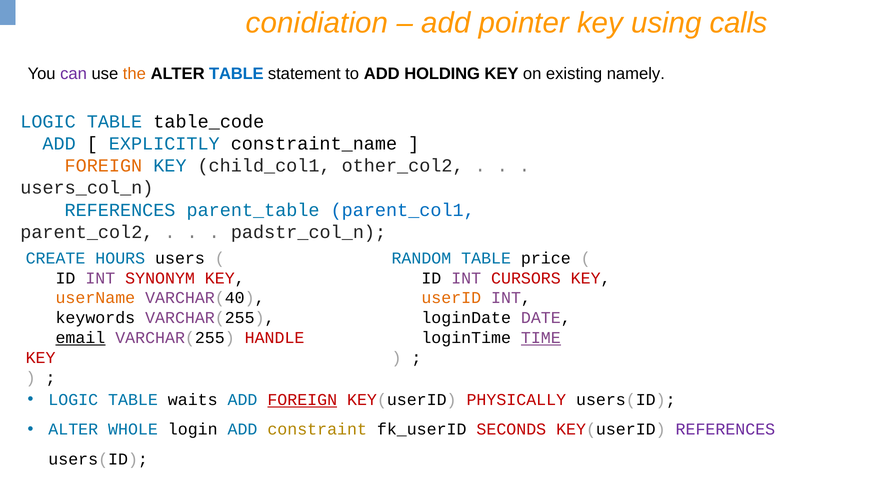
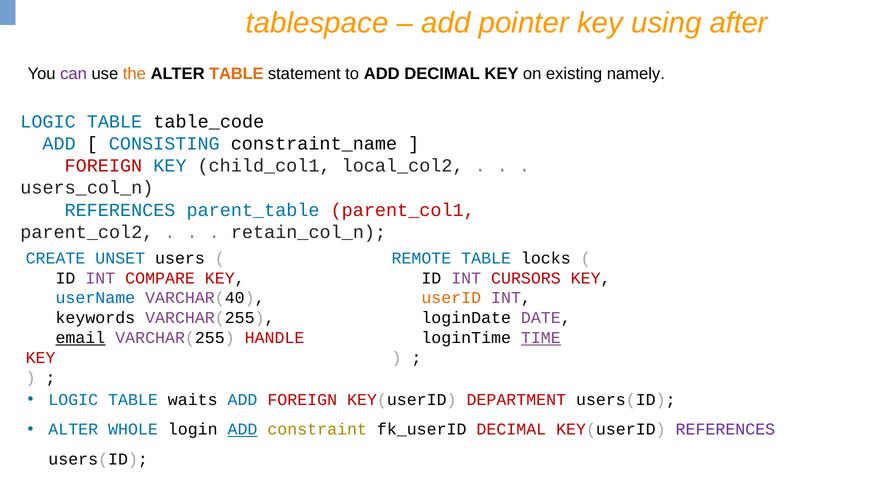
conidiation: conidiation -> tablespace (317, 23)
calls: calls -> after (739, 23)
TABLE colour: blue -> orange (236, 74)
ADD HOLDING: HOLDING -> DECIMAL (442, 74)
EXPLICITLY: EXPLICITLY -> CONSISTING (164, 144)
FOREIGN colour: orange -> red (103, 166)
other_col2: other_col2 -> local_col2 (403, 166)
parent_col1 colour: blue -> red (403, 210)
padstr_col_n: padstr_col_n -> retain_col_n (309, 232)
HOURS: HOURS -> UNSET (120, 258)
RANDOM: RANDOM -> REMOTE (421, 258)
price: price -> locks (546, 258)
SYNONYM: SYNONYM -> COMPARE (160, 278)
userName colour: orange -> blue (95, 298)
FOREIGN underline: present -> none (302, 399)
PHYSICALLY: PHYSICALLY -> DEPARTMENT (516, 399)
ADD underline: none -> present (243, 429)
fk_userID SECONDS: SECONDS -> DECIMAL (511, 429)
